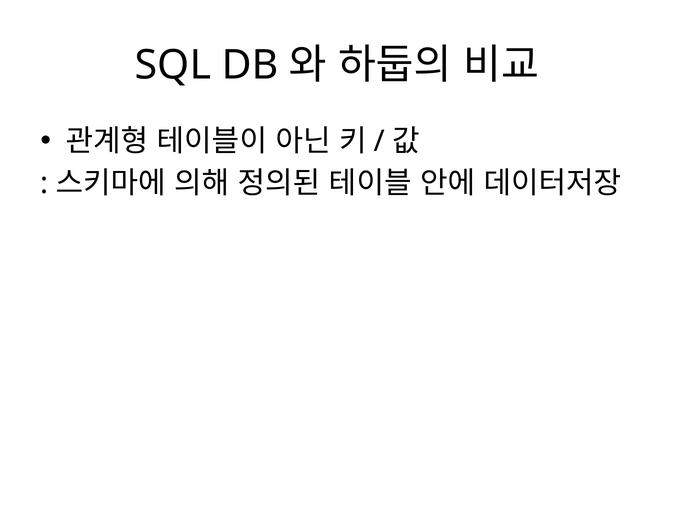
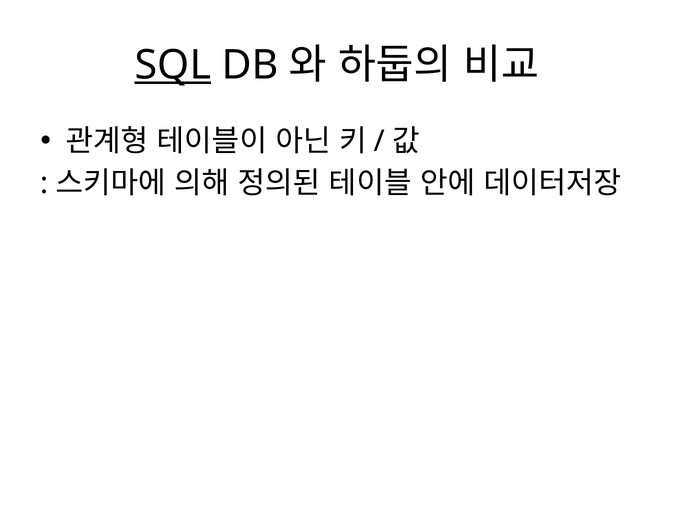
SQL underline: none -> present (173, 65)
